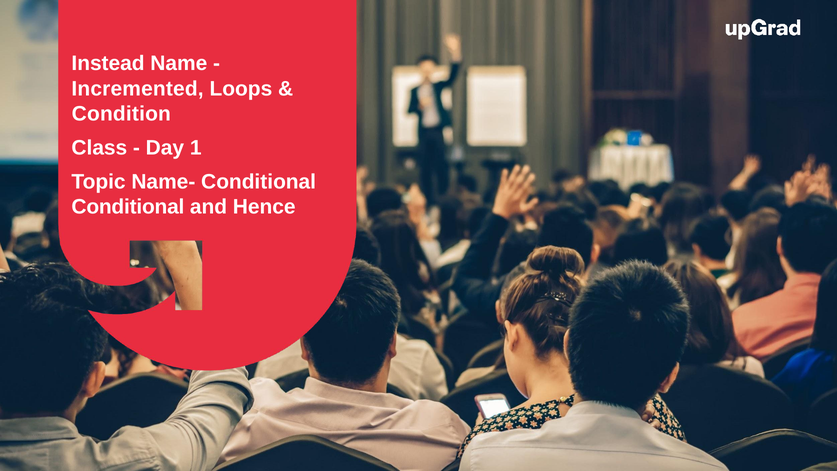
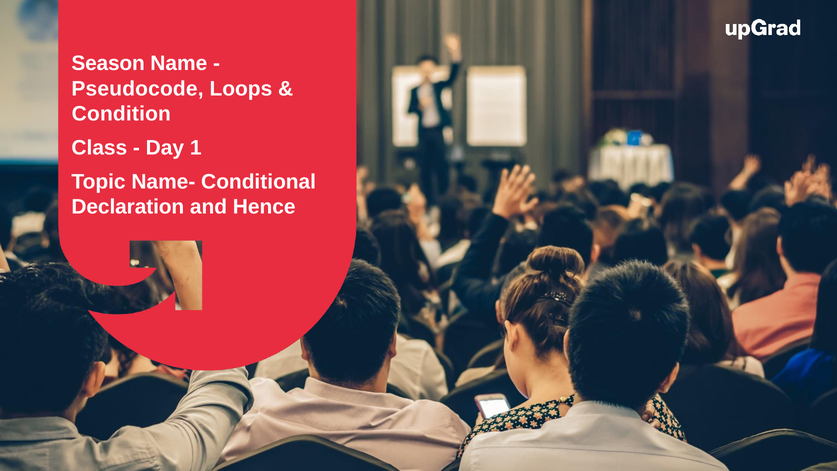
Instead: Instead -> Season (108, 63)
Incremented: Incremented -> Pseudocode (138, 89)
Conditional: Conditional -> Declaration (128, 207)
